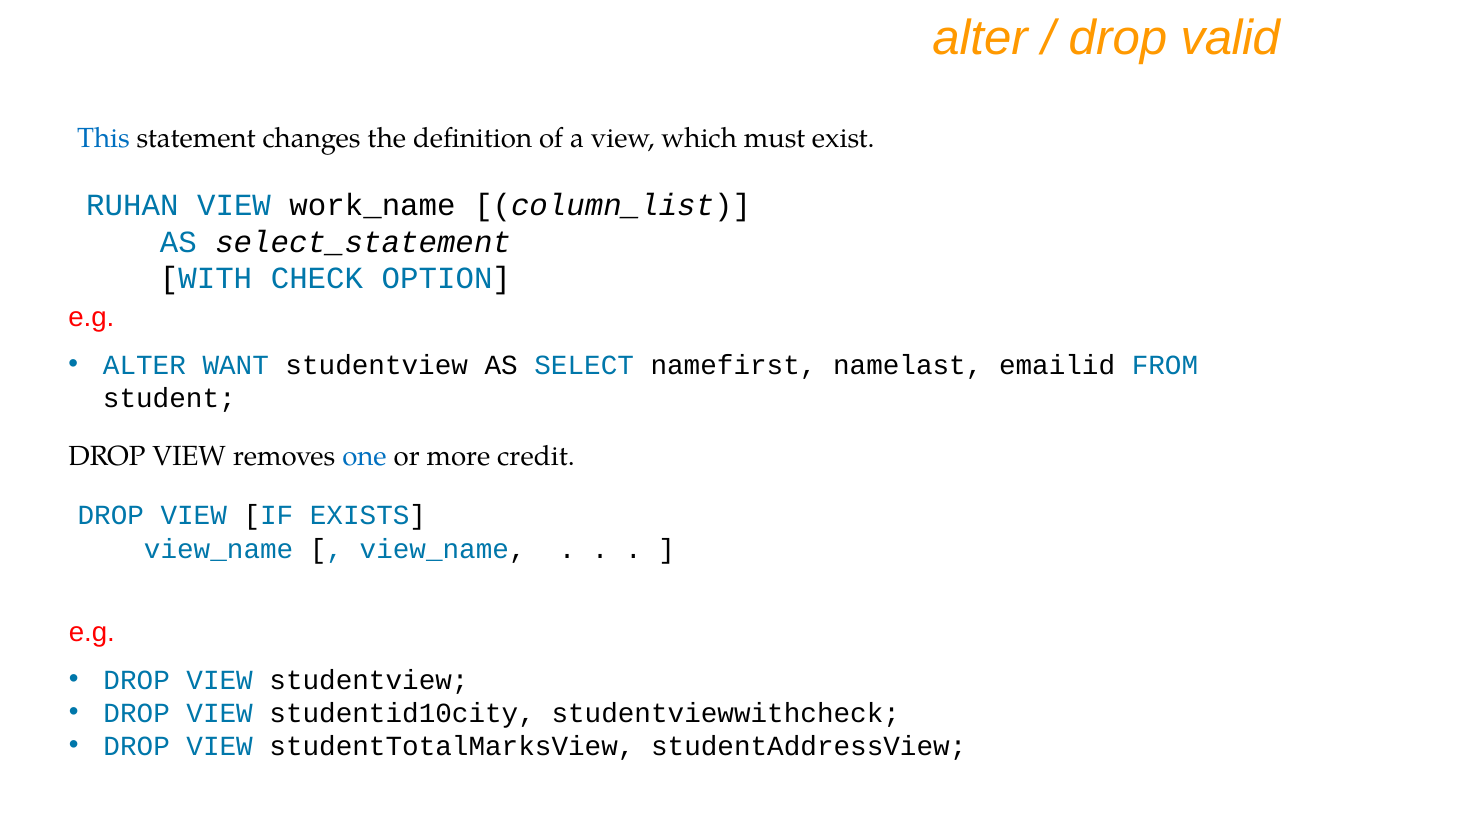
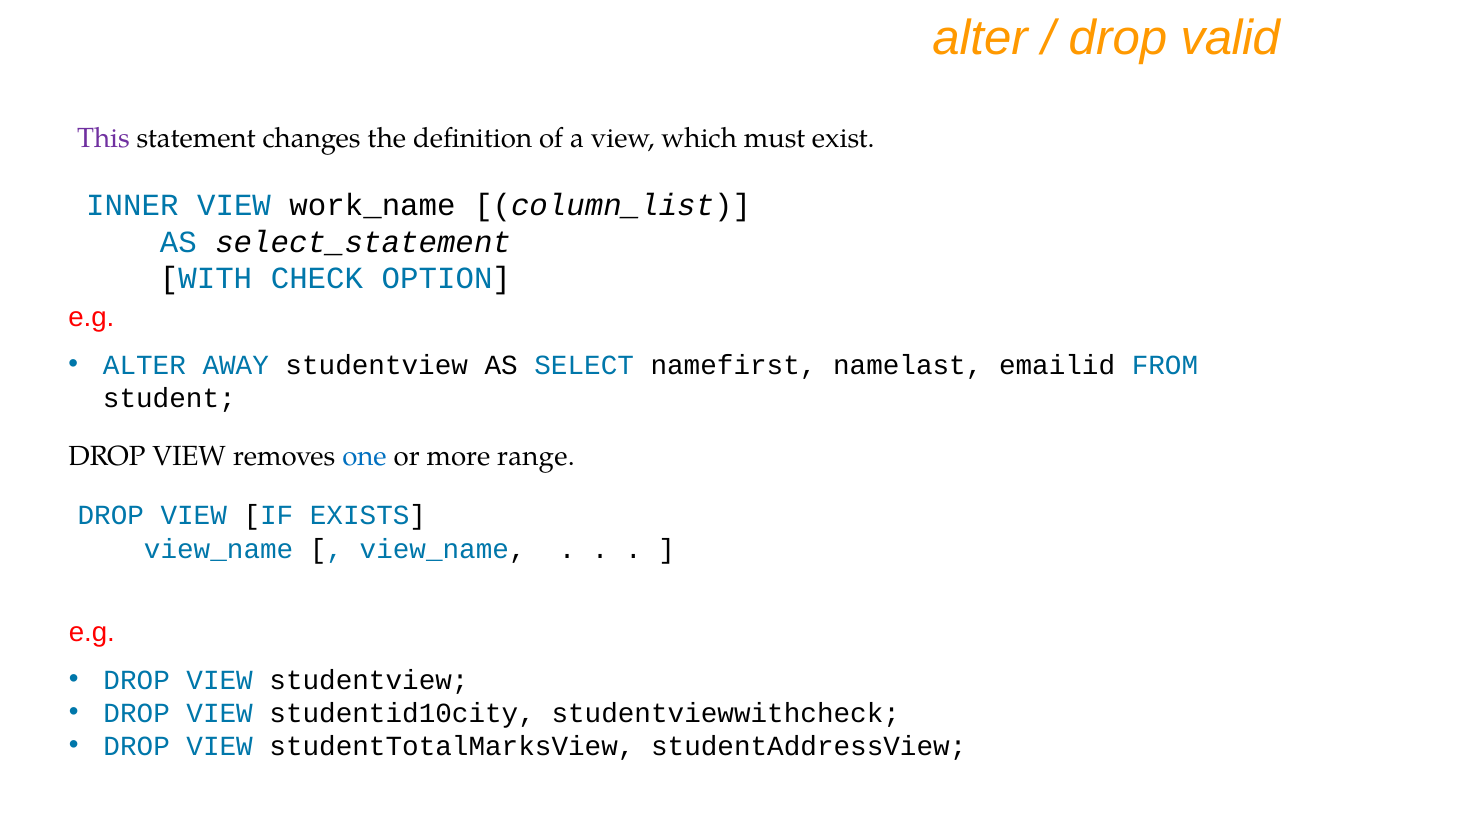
This colour: blue -> purple (103, 138)
RUHAN: RUHAN -> INNER (132, 205)
WANT: WANT -> AWAY (236, 365)
credit: credit -> range (536, 456)
